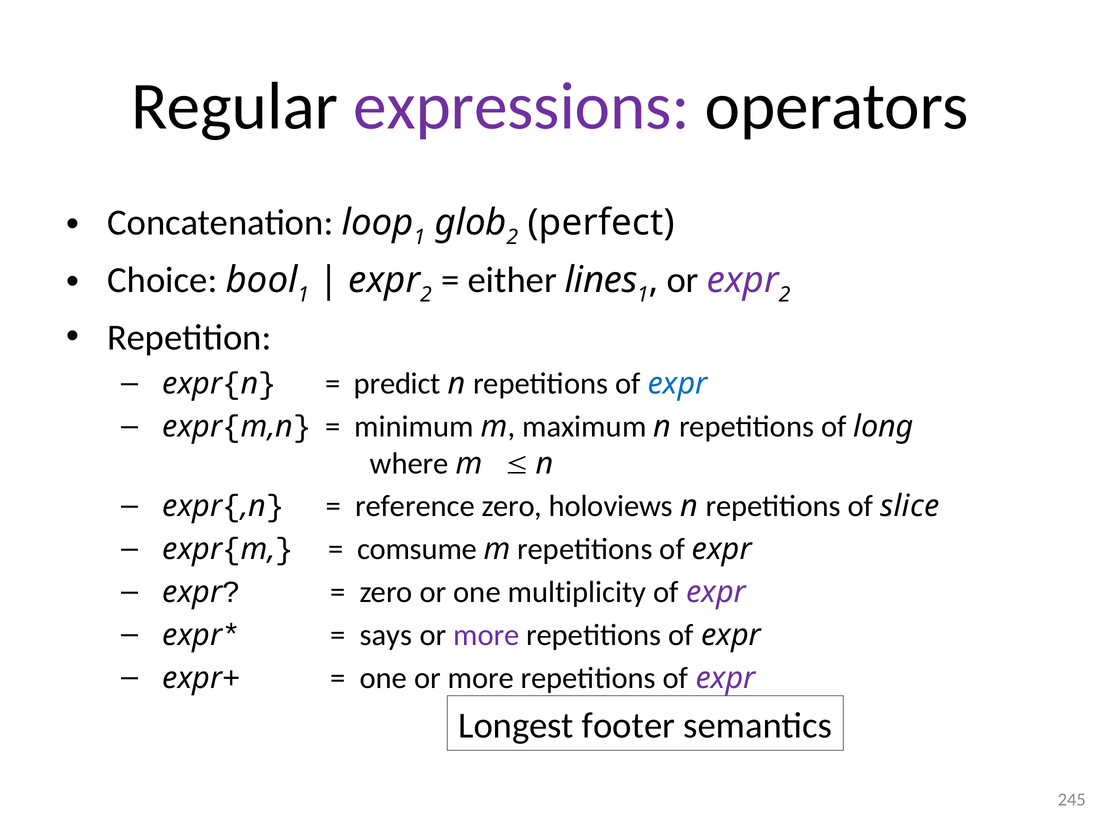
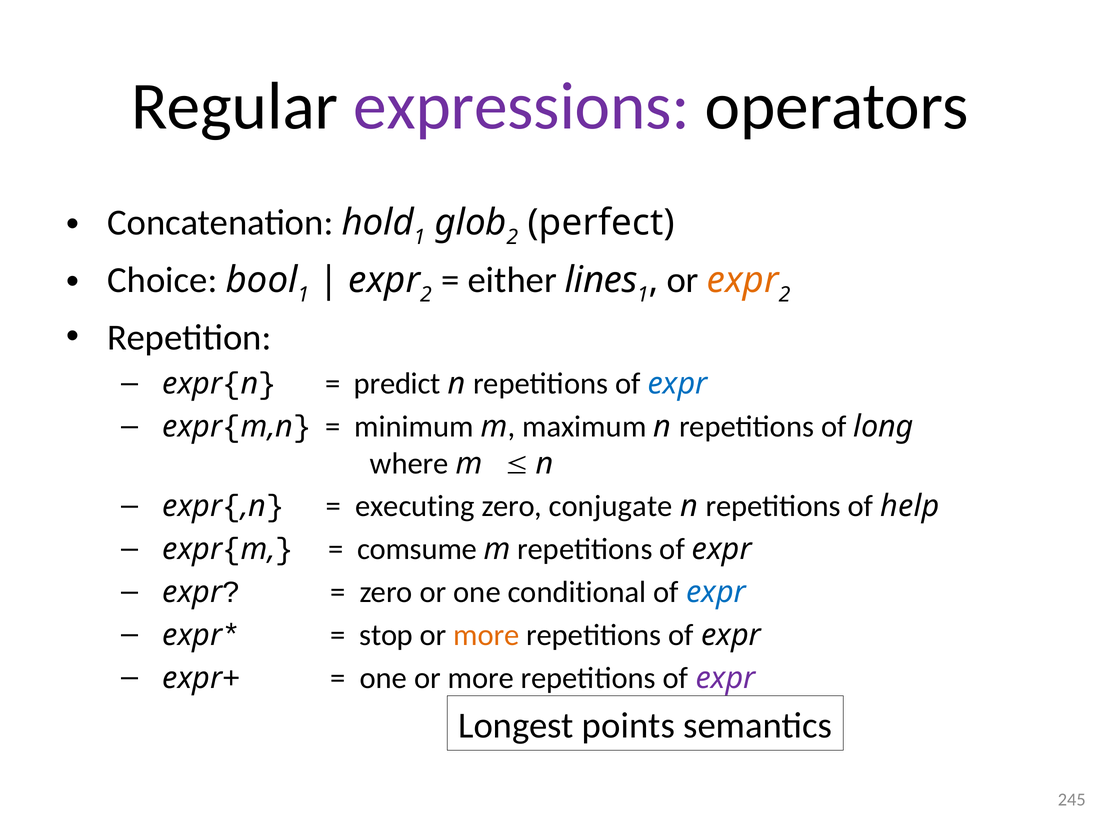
loop: loop -> hold (378, 223)
expr colour: purple -> orange (743, 280)
reference: reference -> executing (415, 506)
holoviews: holoviews -> conjugate (611, 506)
slice: slice -> help (910, 506)
multiplicity: multiplicity -> conditional (577, 592)
expr colour: purple -> blue (716, 592)
says: says -> stop (386, 635)
more colour: purple -> orange (486, 635)
footer: footer -> points (628, 725)
